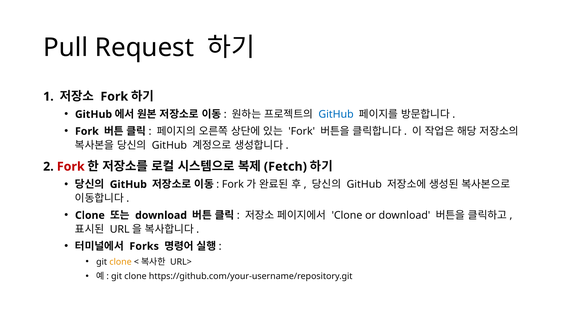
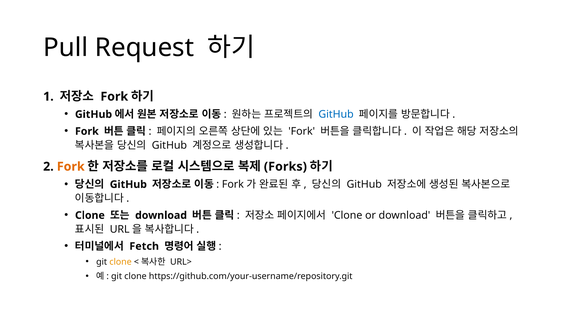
Fork colour: red -> orange (71, 167)
Fetch: Fetch -> Forks (285, 167)
Forks: Forks -> Fetch (144, 247)
